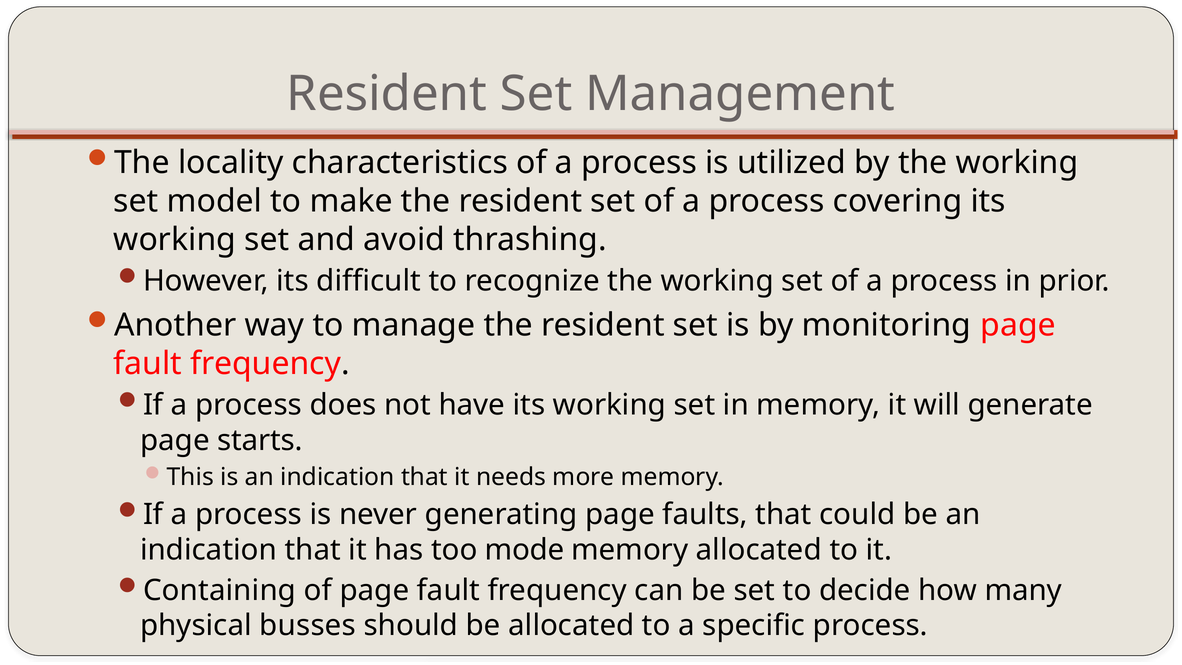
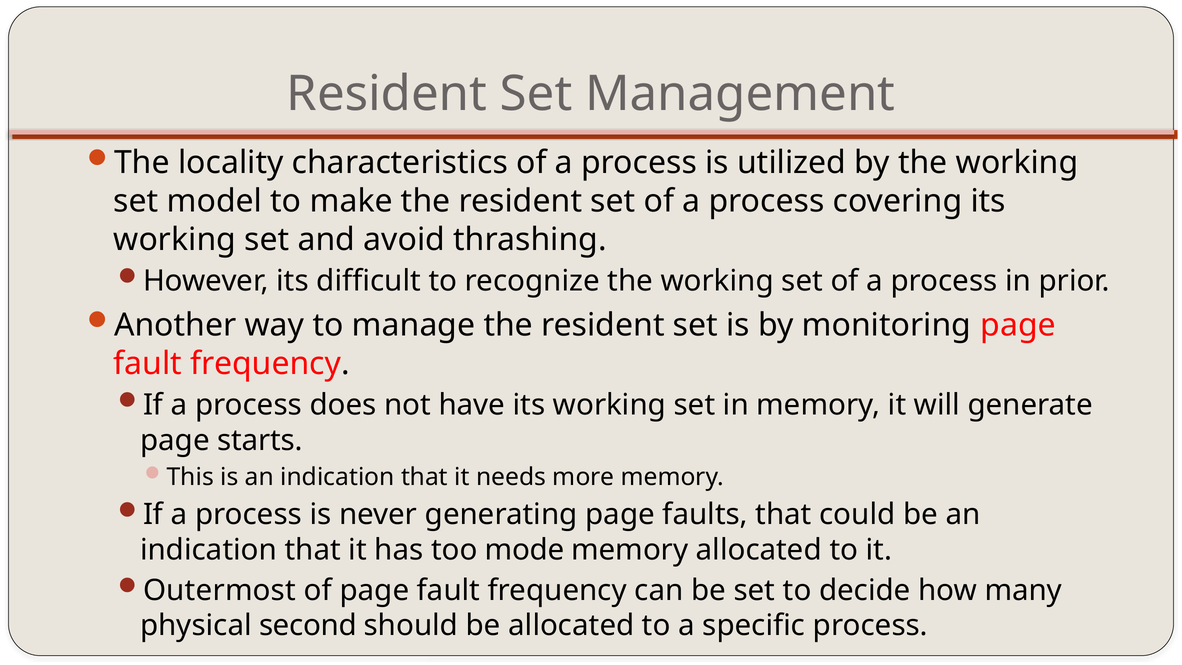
Containing: Containing -> Outermost (220, 590)
busses: busses -> second (308, 626)
